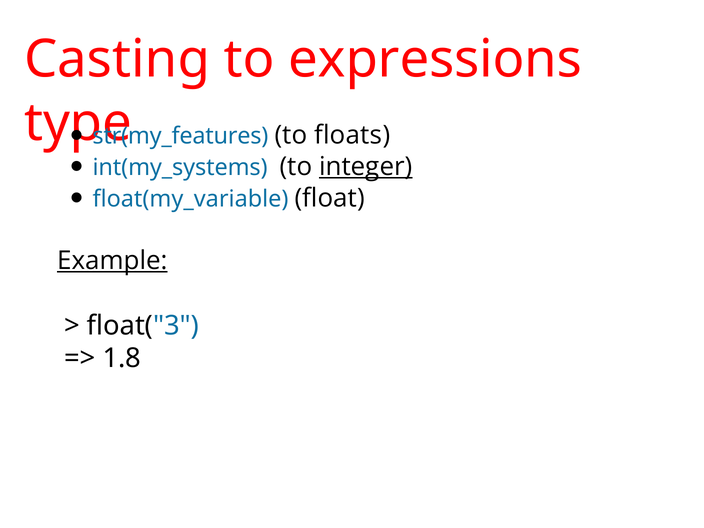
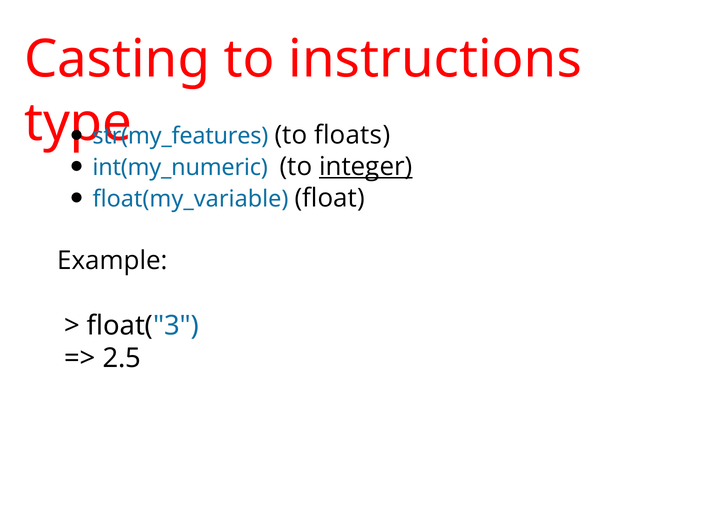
expressions: expressions -> instructions (435, 59)
int(my_systems: int(my_systems -> int(my_numeric (180, 168)
Example underline: present -> none (112, 260)
1.8: 1.8 -> 2.5 (122, 358)
